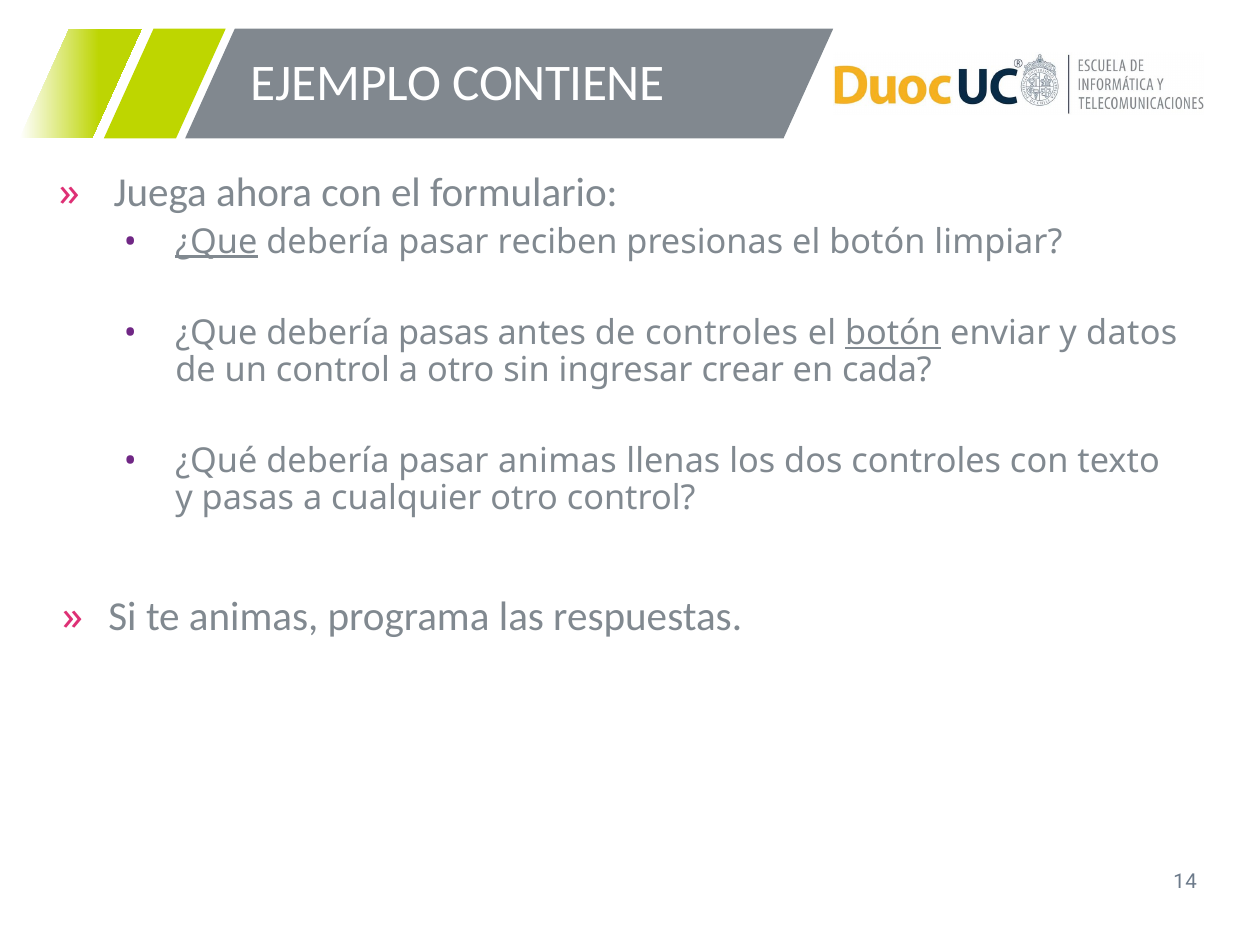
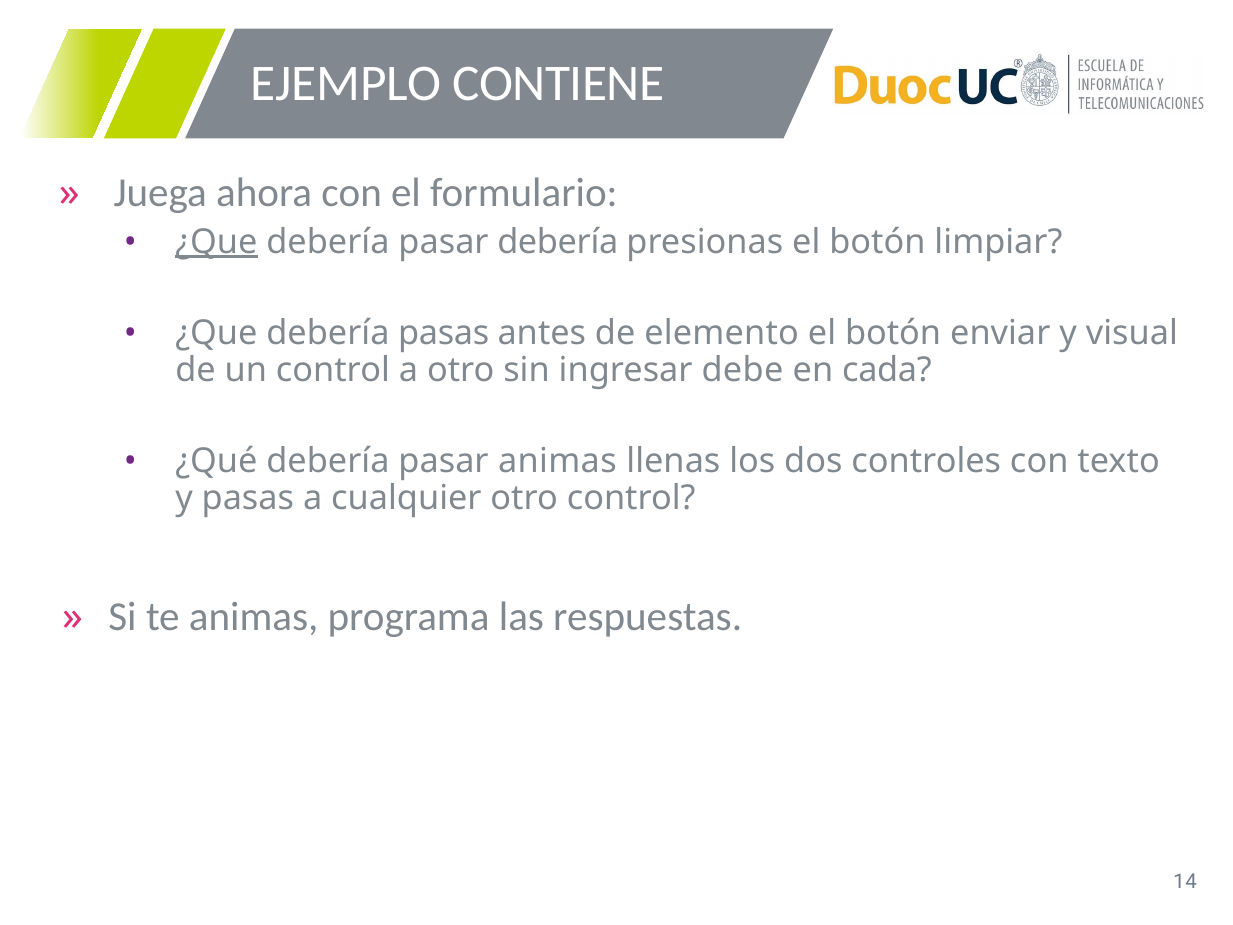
pasar reciben: reciben -> debería (558, 242)
de controles: controles -> elemento (722, 333)
botón underline: present -> none (893, 333)
datos: datos -> visual (1132, 333)
crear: crear -> debe (742, 370)
